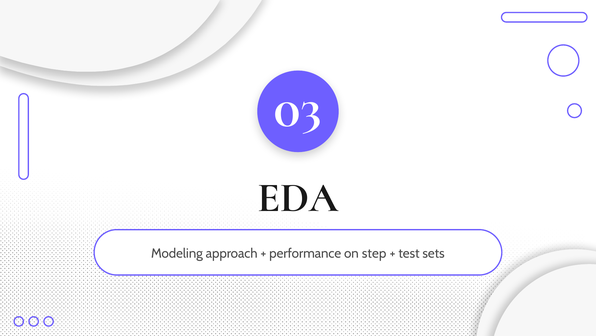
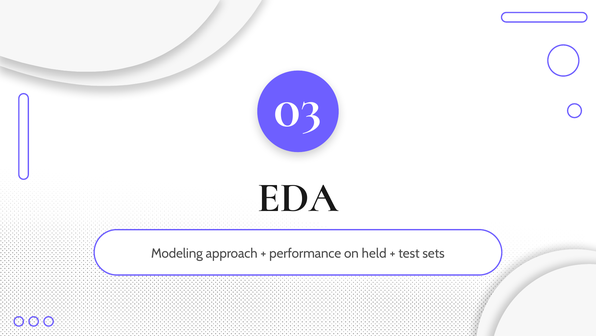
step: step -> held (374, 253)
